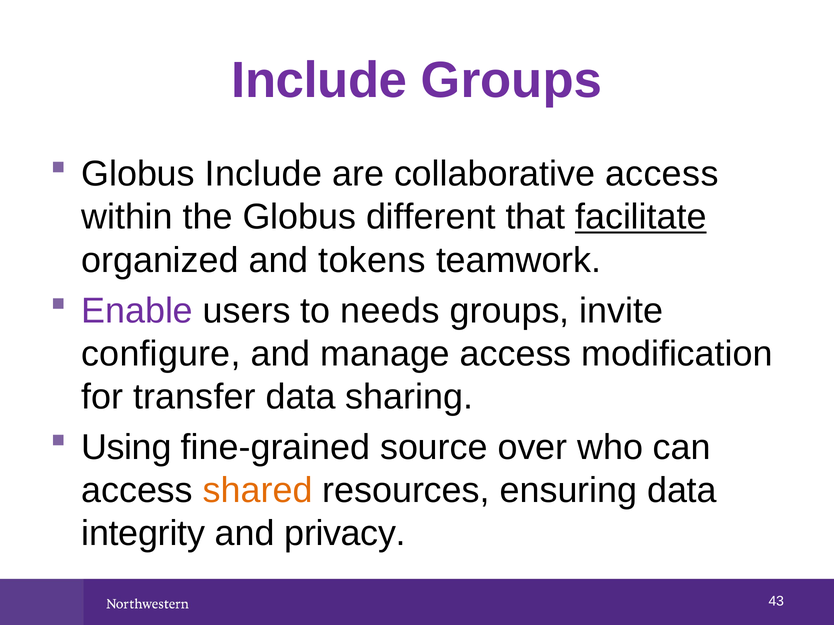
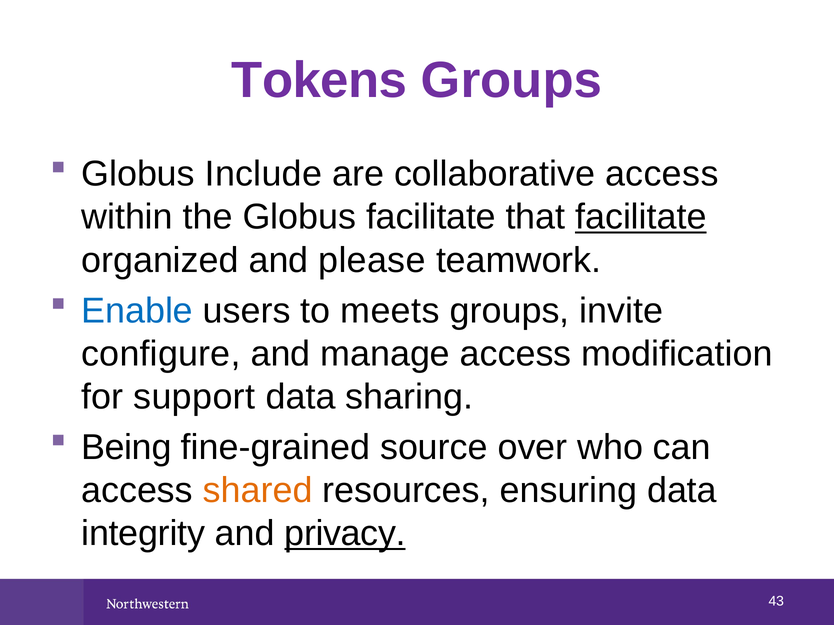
Include: Include -> Tokens (319, 81)
Globus different: different -> facilitate (431, 217)
tokens: tokens -> please (372, 260)
Enable colour: purple -> blue (137, 311)
needs: needs -> meets (390, 311)
transfer: transfer -> support (194, 397)
Using: Using -> Being (126, 448)
privacy underline: none -> present (345, 534)
